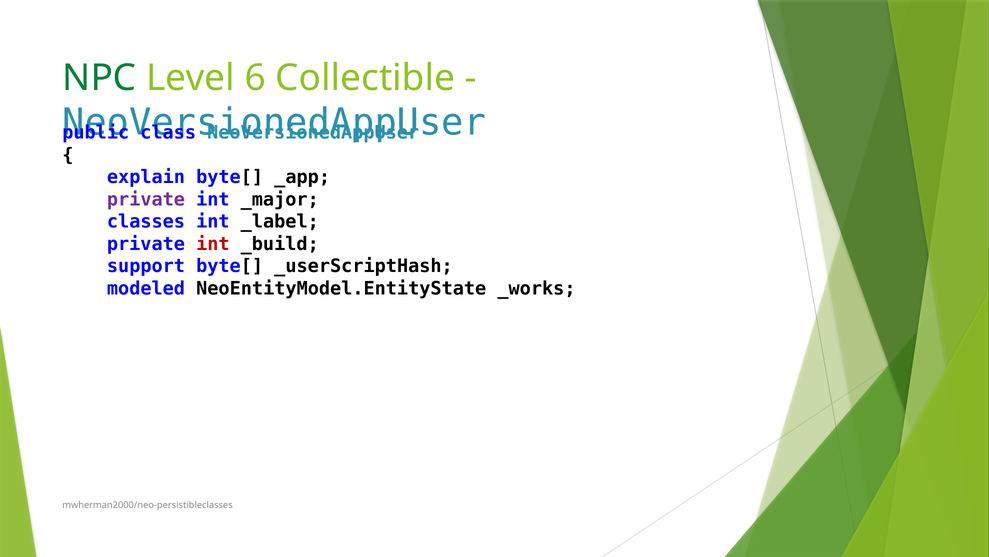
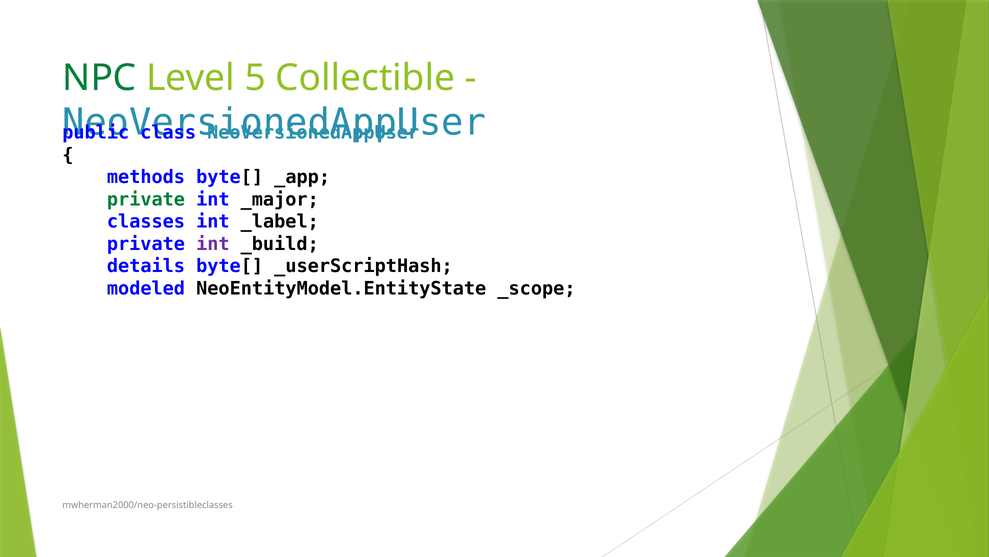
6: 6 -> 5 (255, 78)
explain: explain -> methods (146, 177)
private colour: purple -> green (146, 199)
int colour: red -> purple (213, 244)
support: support -> details (146, 266)
_works: _works -> _scope (536, 288)
